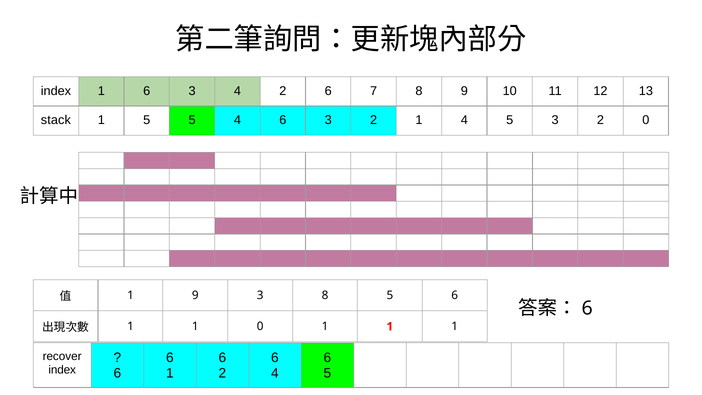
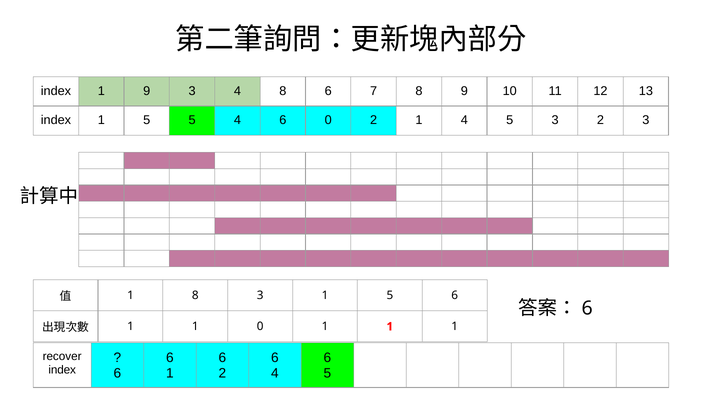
index 1 6: 6 -> 9 (147, 91)
4 2: 2 -> 8 (283, 91)
stack: stack -> index (56, 120)
4 6 3: 3 -> 0 (328, 120)
2 0: 0 -> 3 (646, 120)
1 9: 9 -> 8 (195, 295)
3 8: 8 -> 1 (325, 295)
